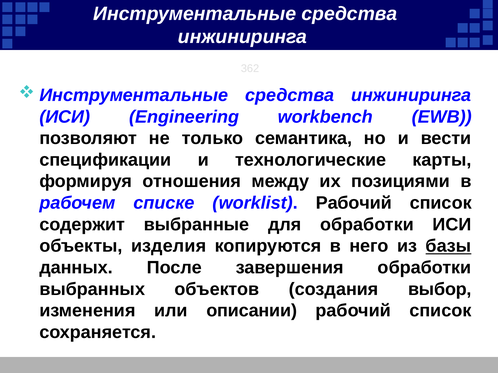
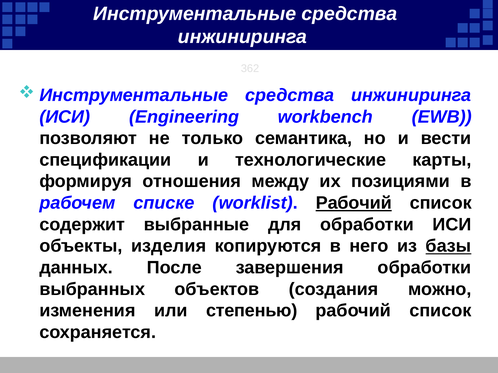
Рабочий underline: none -> present (354, 203)
выбор: выбор -> можно (440, 289)
описании: описании -> степенью (252, 311)
